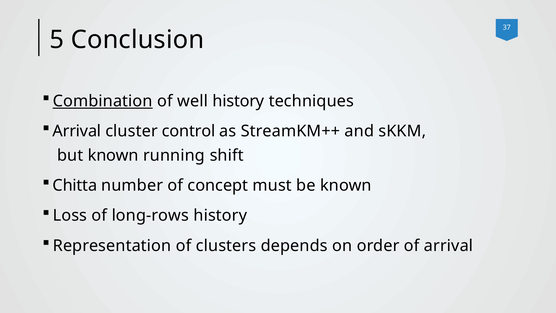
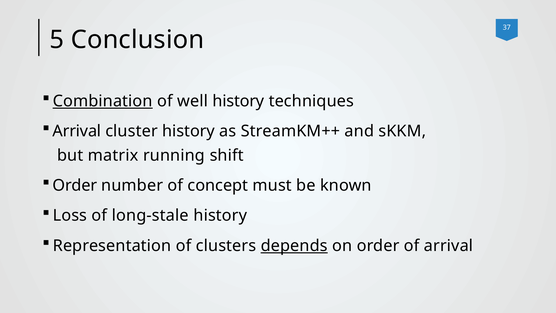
cluster control: control -> history (189, 131)
but known: known -> matrix (113, 155)
Chitta: Chitta -> Order (75, 185)
long-rows: long-rows -> long-stale (150, 215)
depends underline: none -> present (294, 246)
